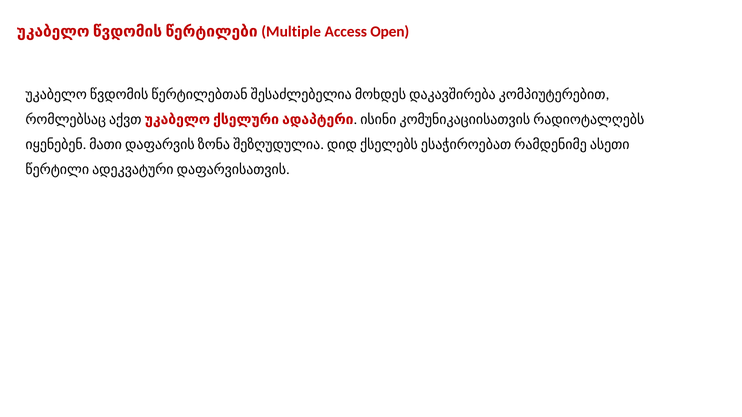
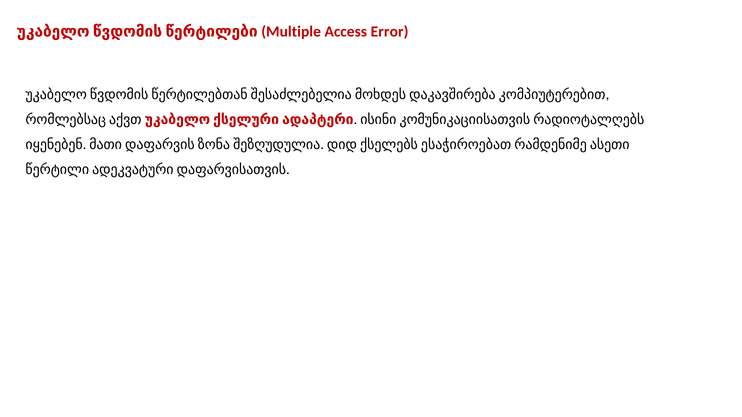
Open: Open -> Error (390, 32)
